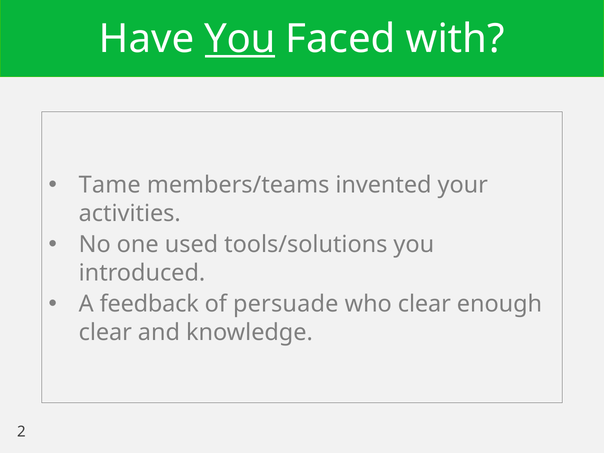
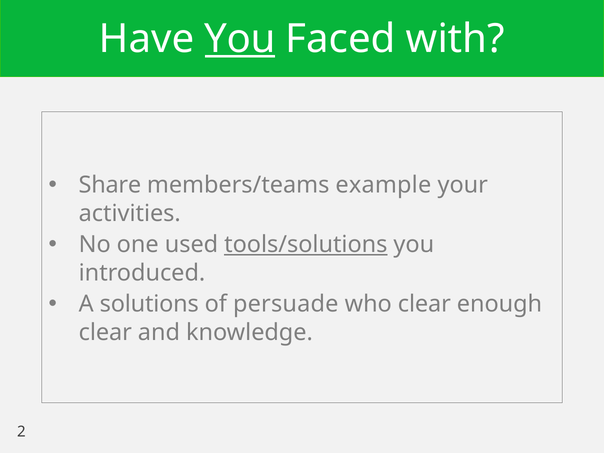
Tame: Tame -> Share (110, 185)
invented: invented -> example (383, 185)
tools/solutions underline: none -> present (306, 245)
feedback: feedback -> solutions (149, 304)
